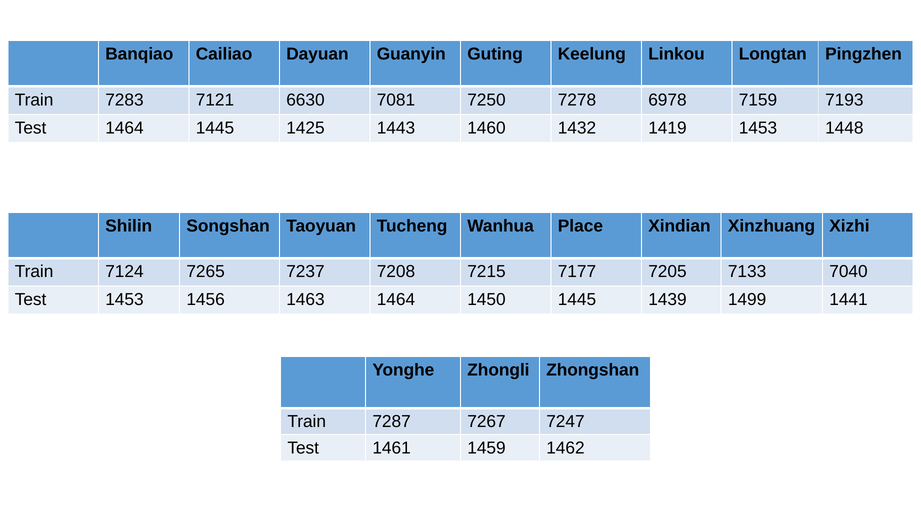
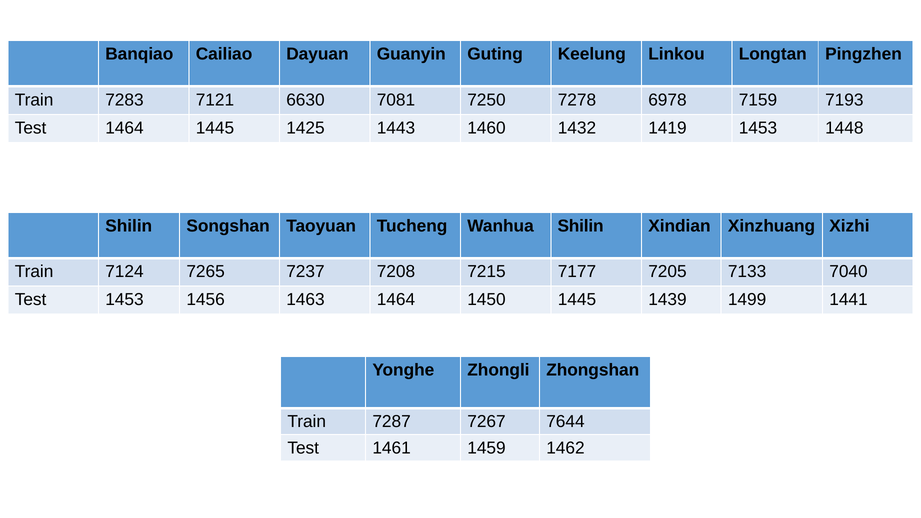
Wanhua Place: Place -> Shilin (581, 226)
7247: 7247 -> 7644 (565, 422)
